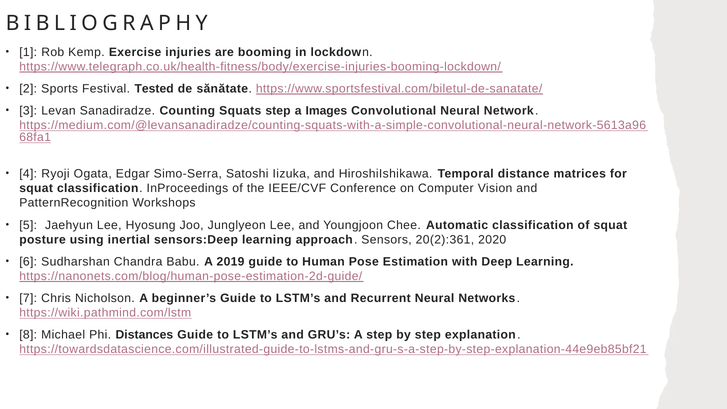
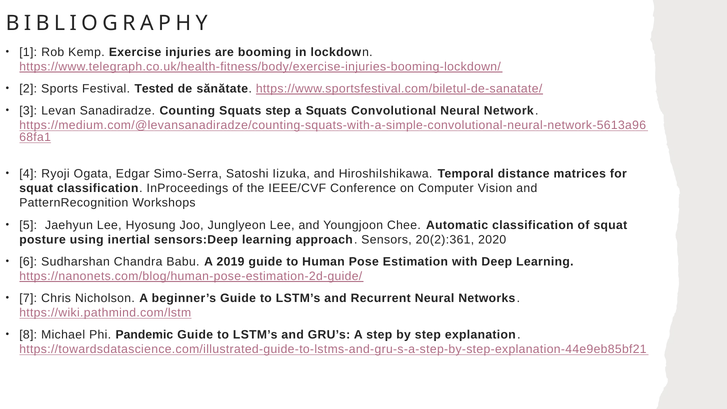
a Images: Images -> Squats (326, 111)
Distances: Distances -> Pandemic (144, 335)
